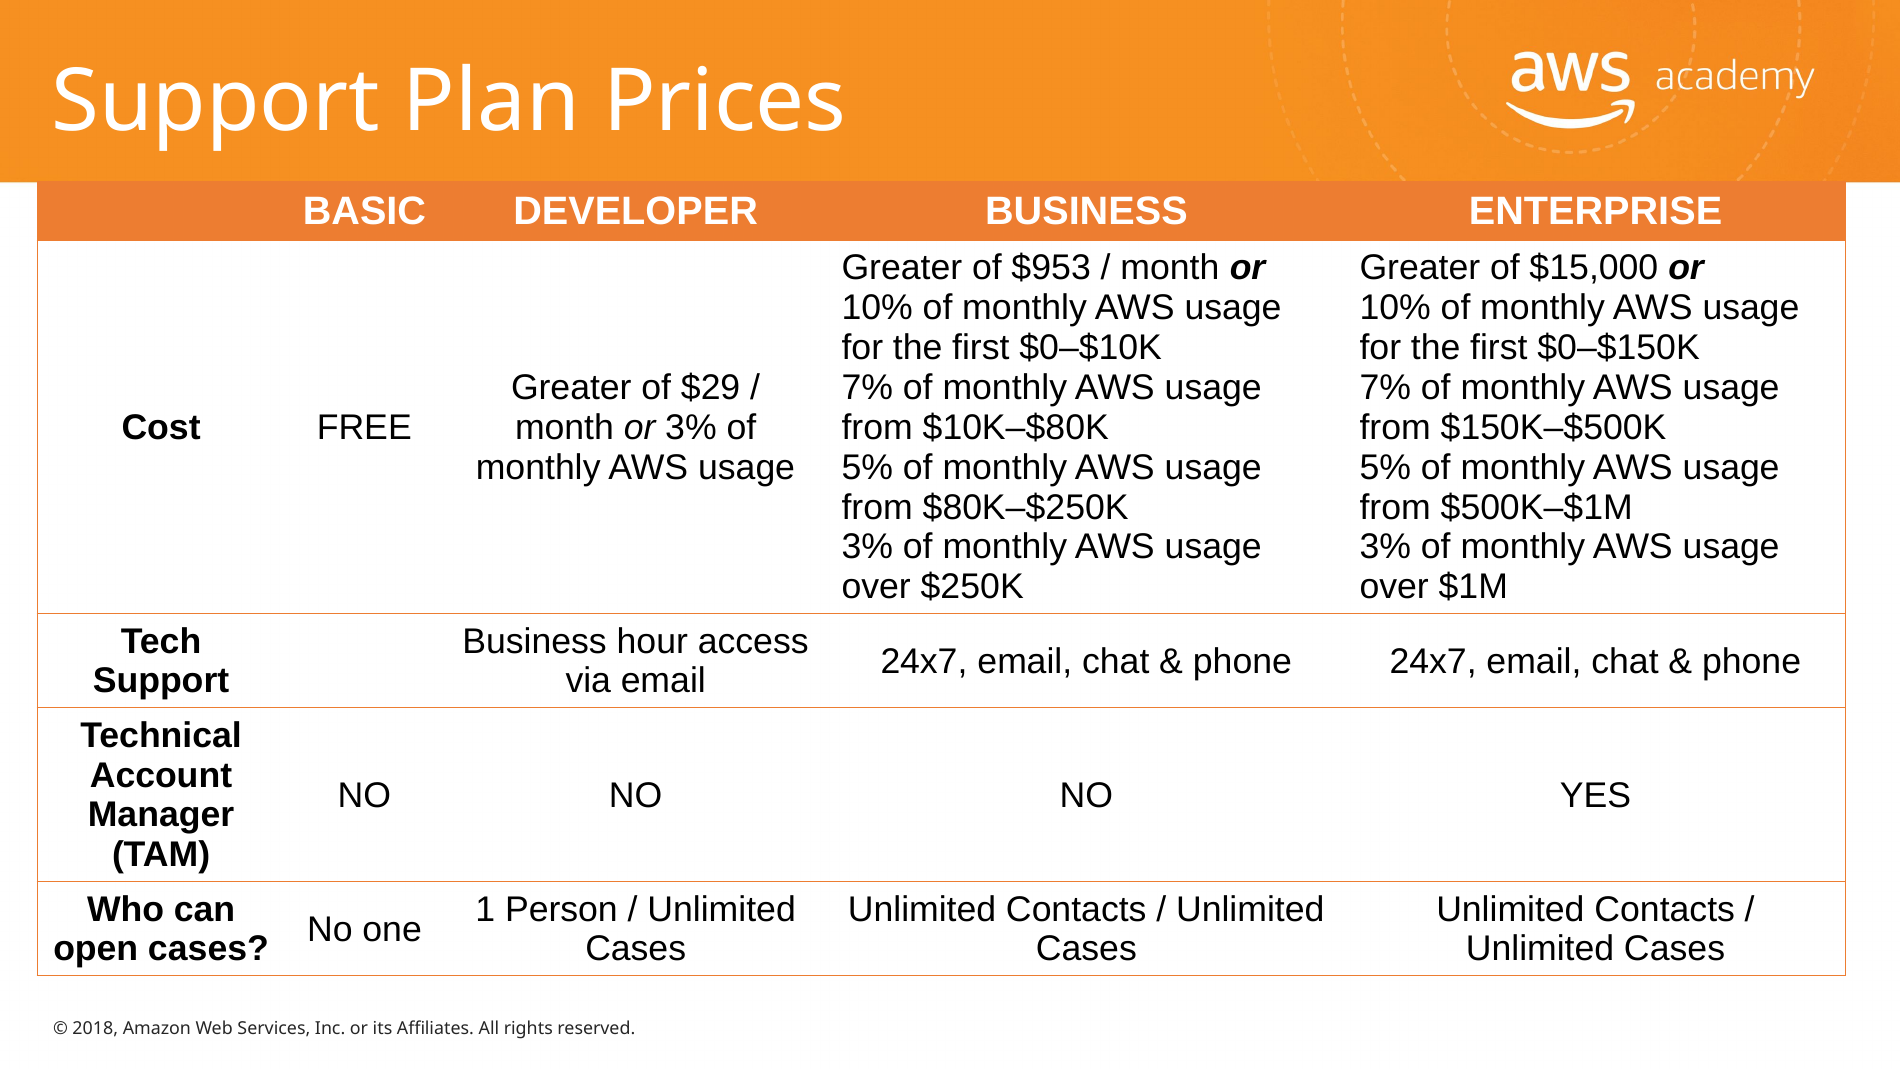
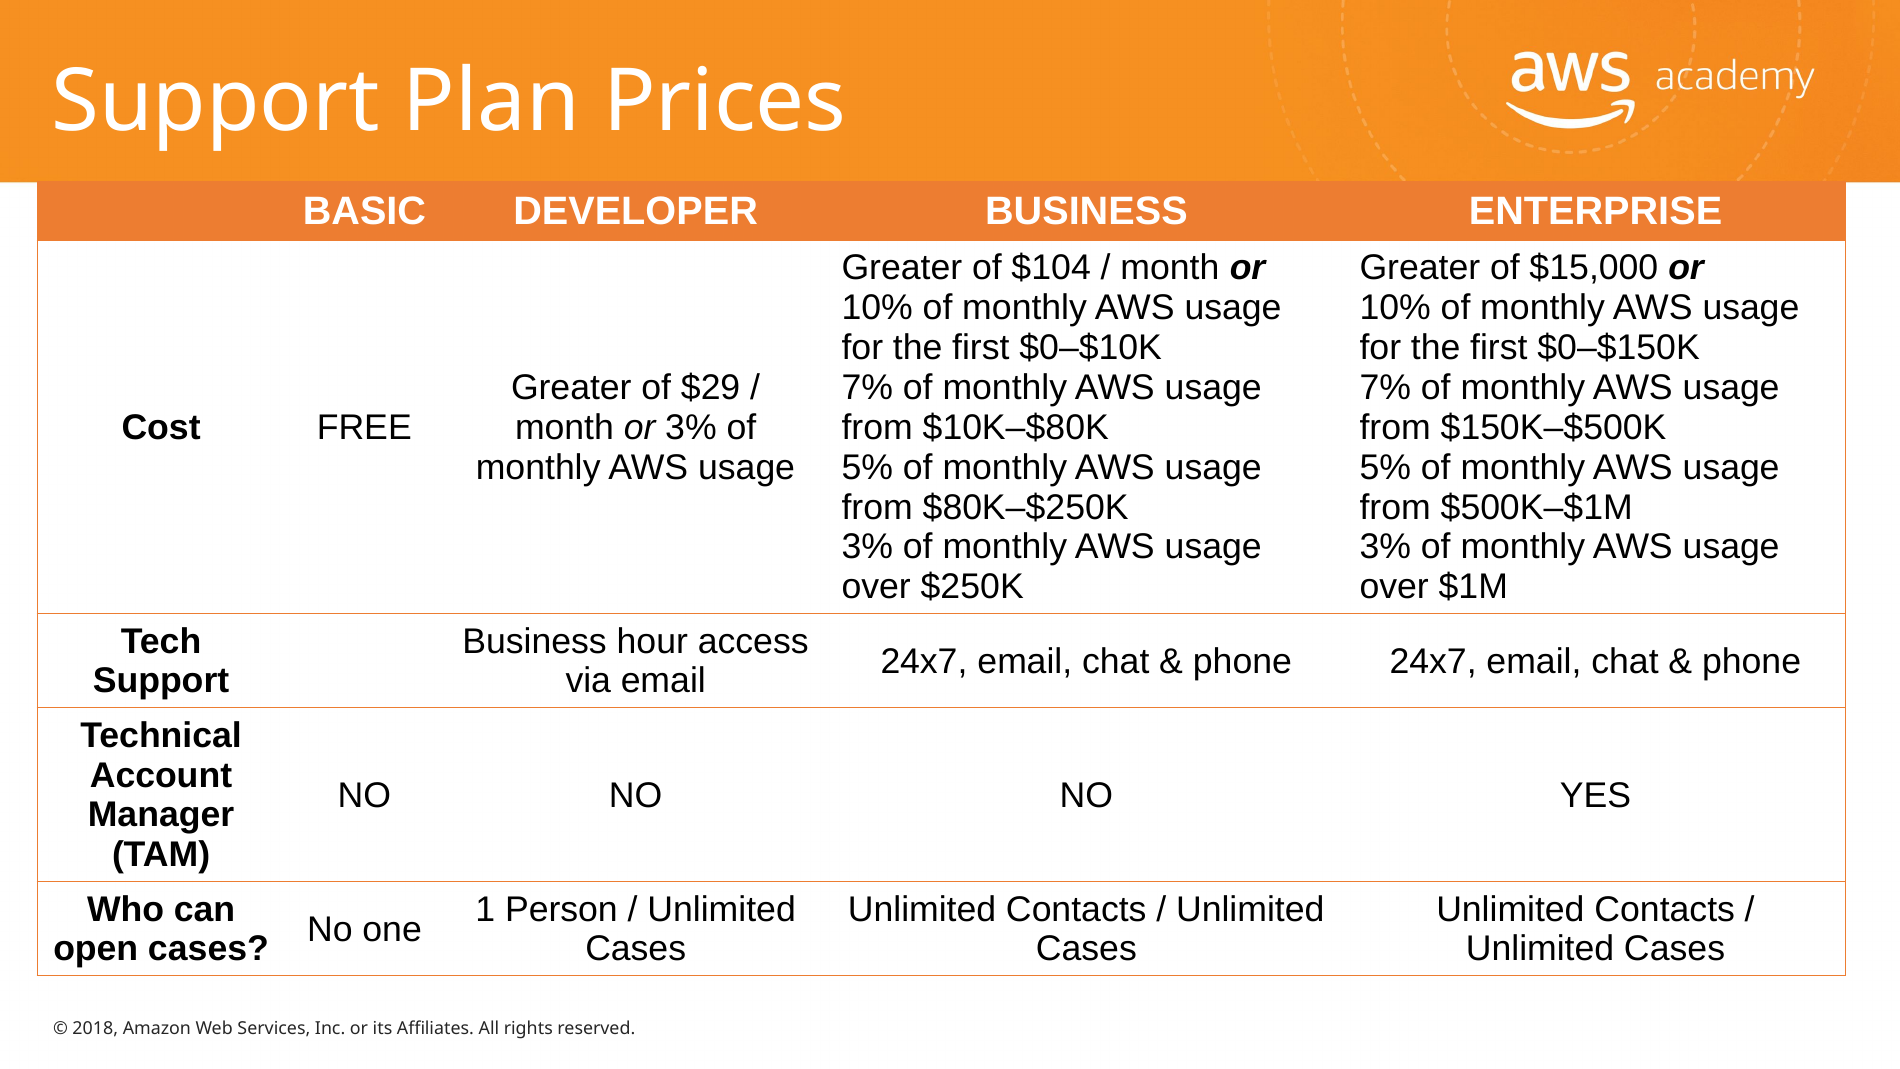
$953: $953 -> $104 (1051, 268)
